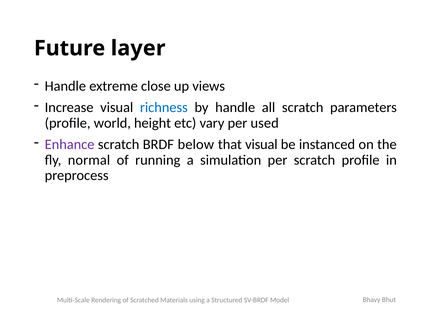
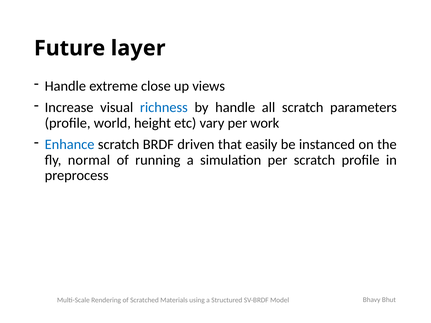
used: used -> work (265, 123)
Enhance colour: purple -> blue (70, 145)
below: below -> driven (196, 145)
that visual: visual -> easily (261, 145)
